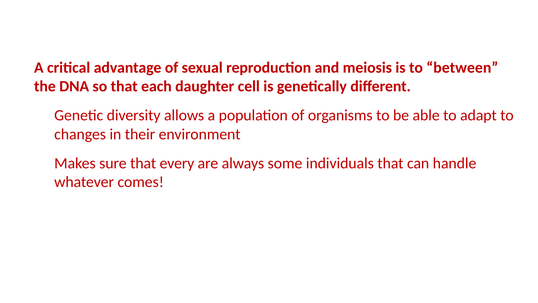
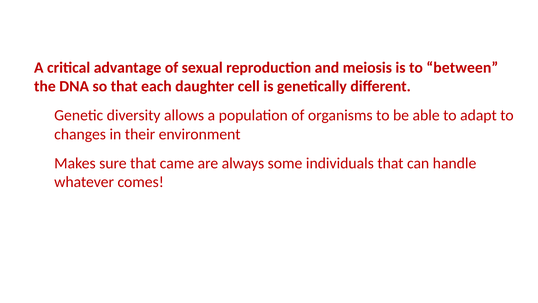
every: every -> came (177, 163)
